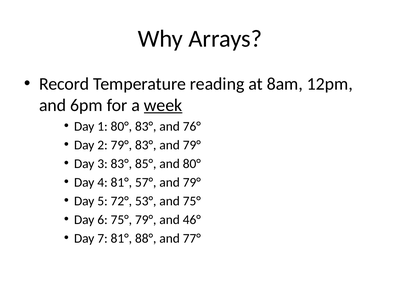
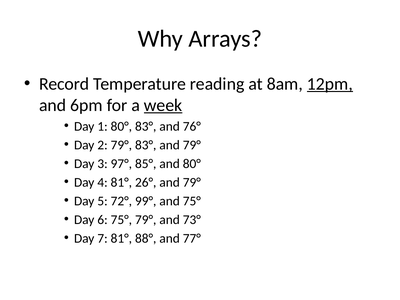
12pm underline: none -> present (330, 84)
3 83°: 83° -> 97° (121, 164)
57°: 57° -> 26° (146, 182)
53°: 53° -> 99° (146, 201)
46°: 46° -> 73° (192, 220)
